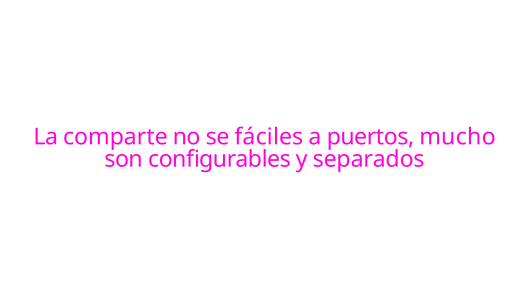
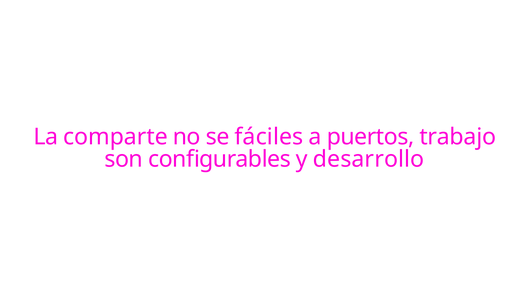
mucho: mucho -> trabajo (458, 137)
separados: separados -> desarrollo (369, 159)
